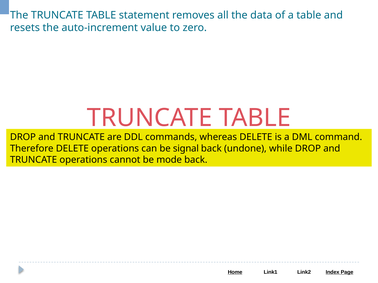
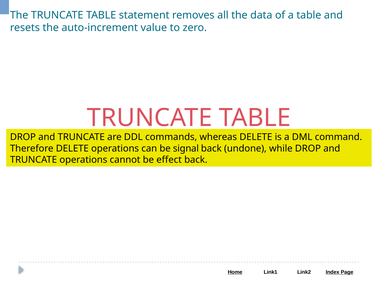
mode: mode -> effect (169, 160)
